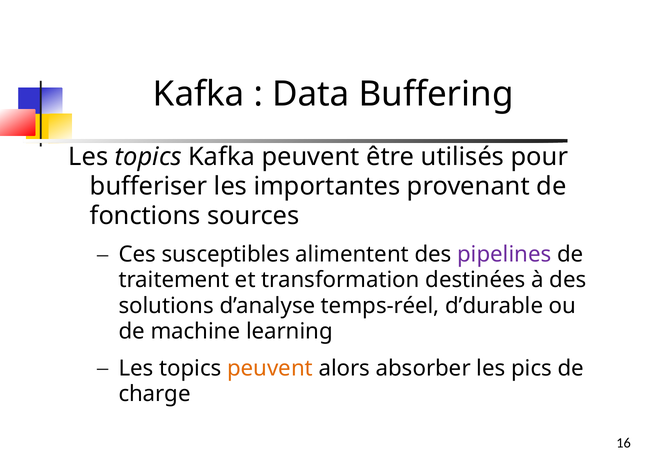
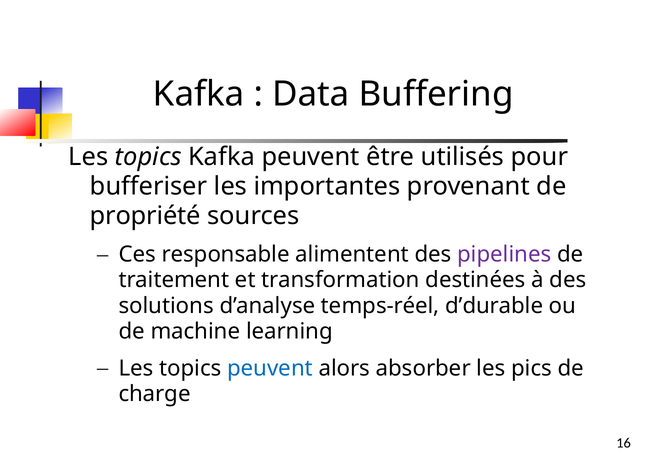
fonctions: fonctions -> propriété (145, 216)
susceptibles: susceptibles -> responsable (226, 254)
peuvent colour: orange -> blue (270, 368)
